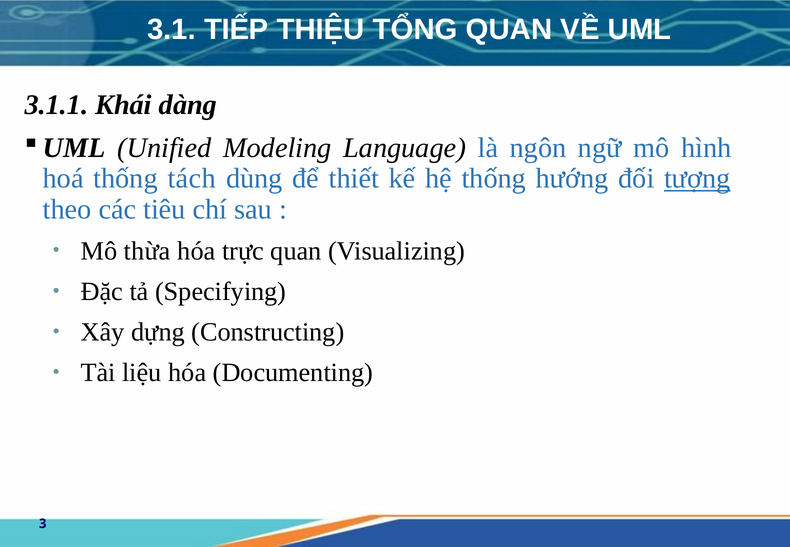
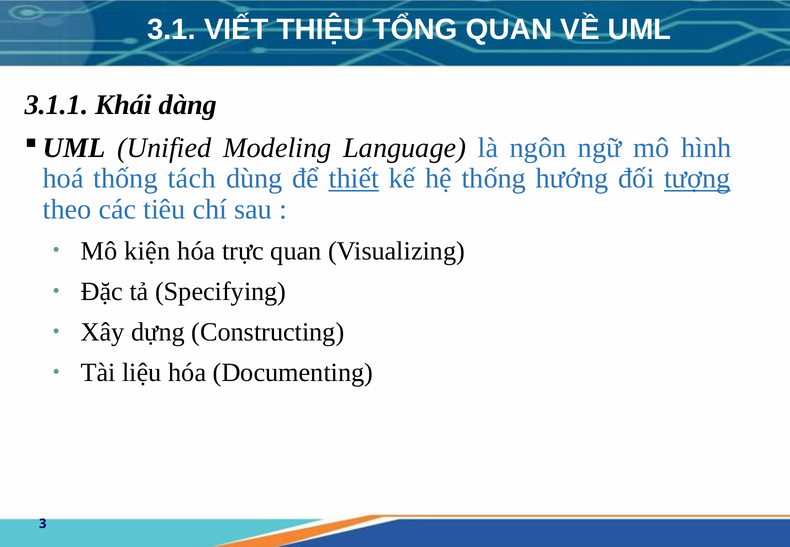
TIẾP: TIẾP -> VIẾT (236, 30)
thiết underline: none -> present (354, 179)
thừa: thừa -> kiện (147, 251)
